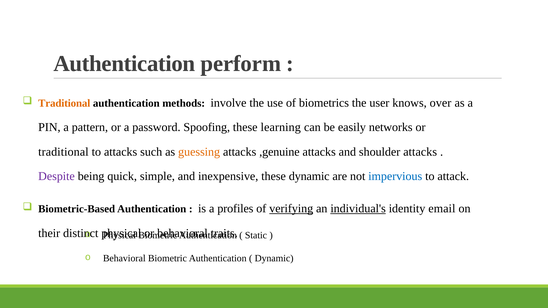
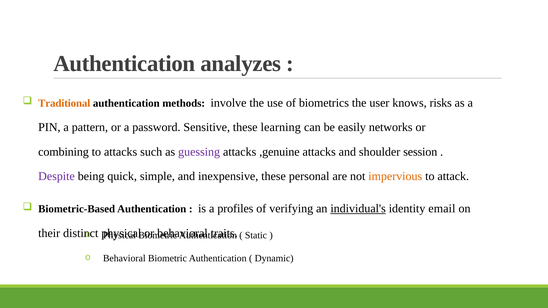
perform: perform -> analyzes (241, 64)
over: over -> risks (441, 103)
Spoofing: Spoofing -> Sensitive (207, 127)
traditional: traditional -> combining (64, 152)
guessing colour: orange -> purple (199, 152)
shoulder attacks: attacks -> session (420, 152)
these dynamic: dynamic -> personal (309, 176)
impervious colour: blue -> orange (395, 176)
verifying underline: present -> none (291, 209)
